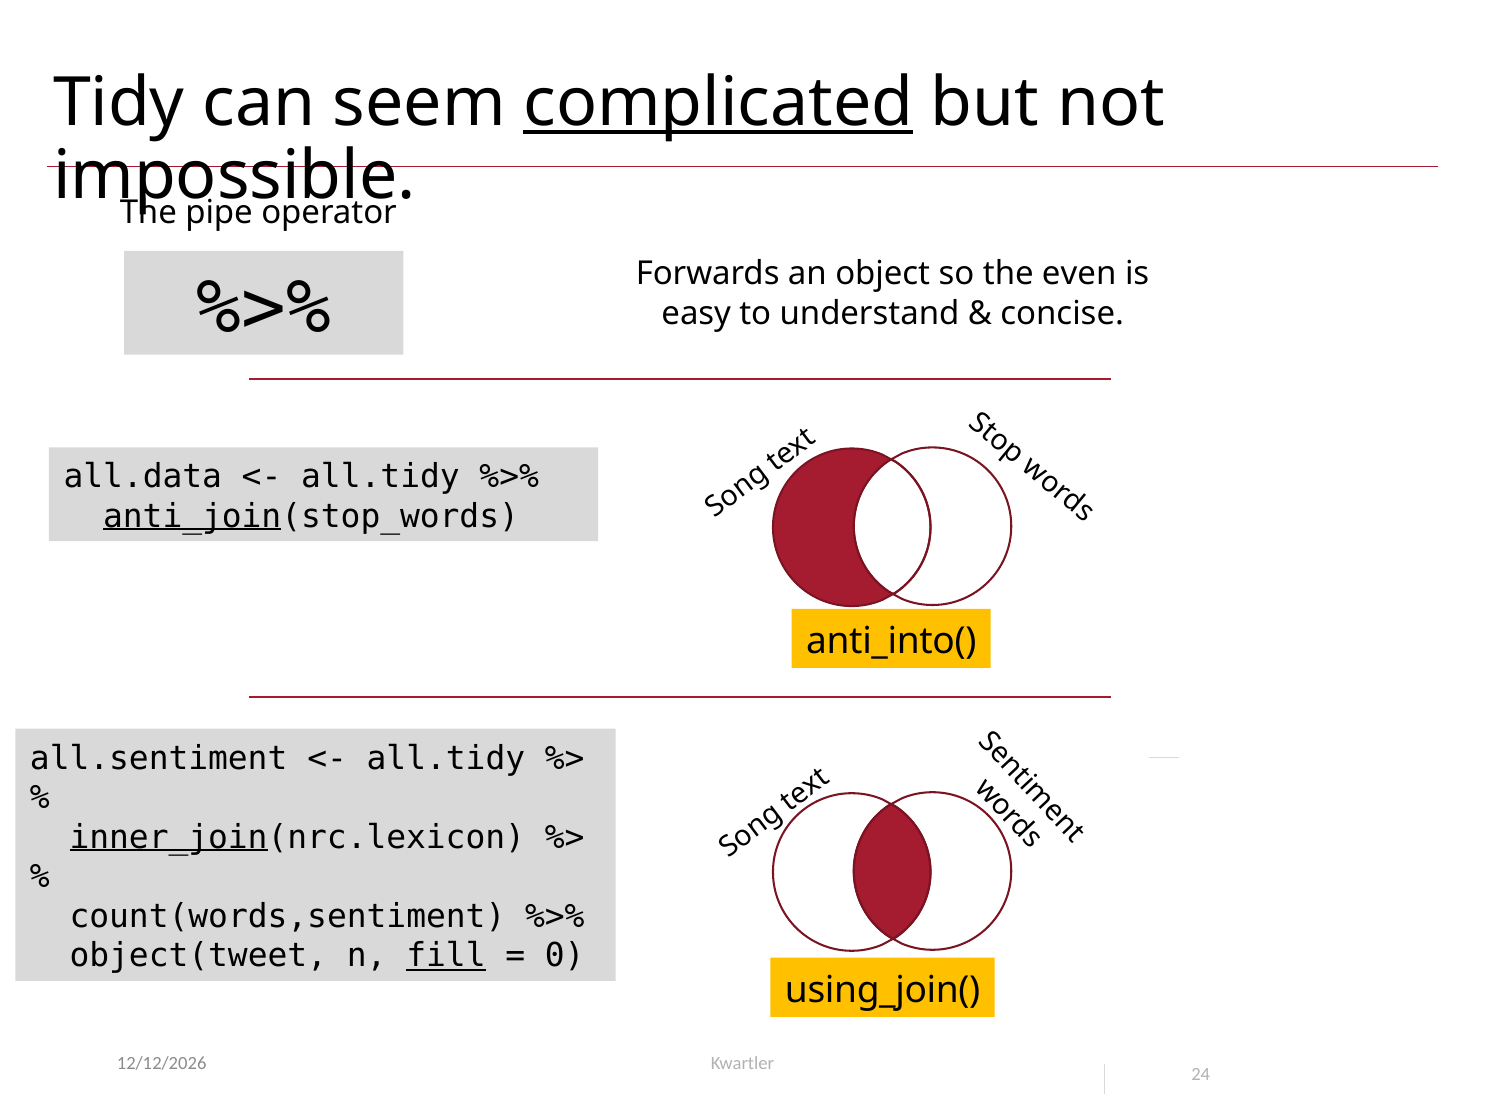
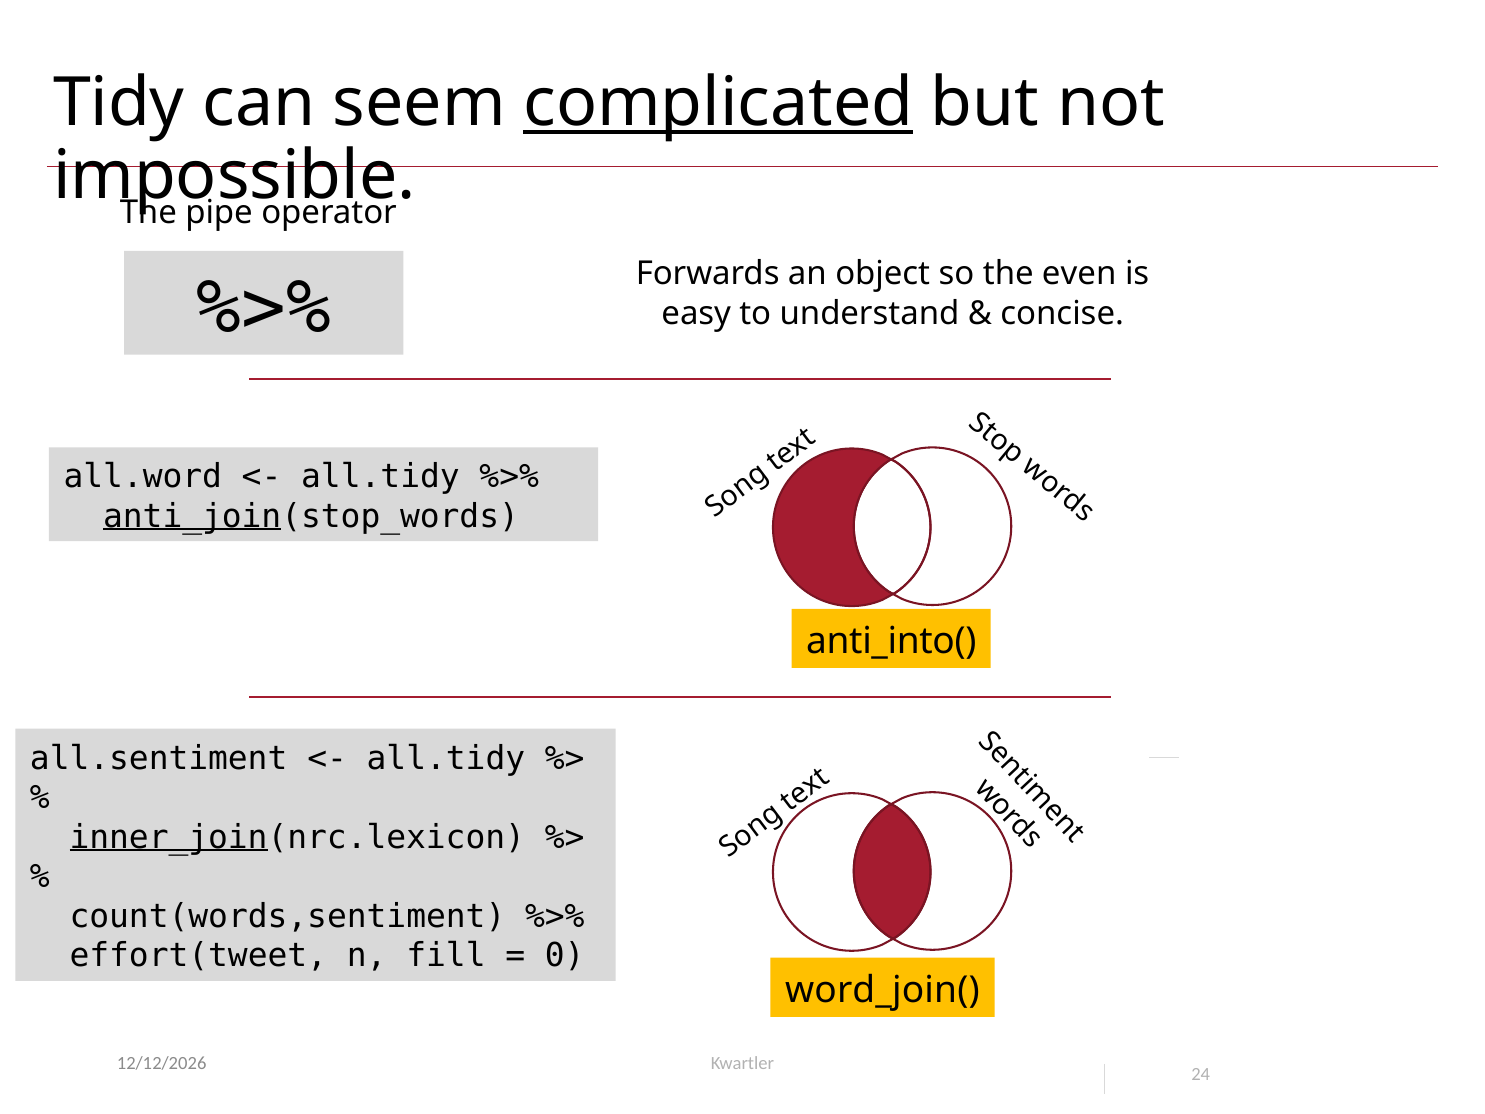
all.data: all.data -> all.word (143, 477)
object(tweet: object(tweet -> effort(tweet (198, 956)
fill underline: present -> none (446, 956)
using_join(: using_join( -> word_join( (882, 990)
